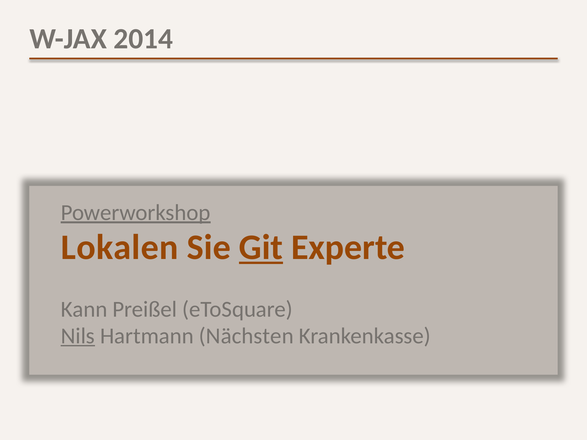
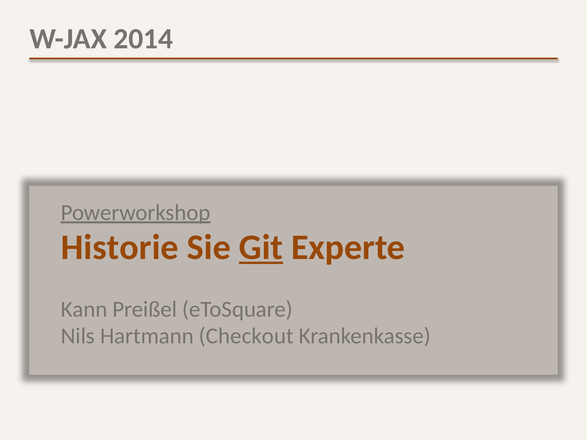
Lokalen: Lokalen -> Historie (120, 248)
Nils underline: present -> none (78, 336)
Nächsten: Nächsten -> Checkout (246, 336)
